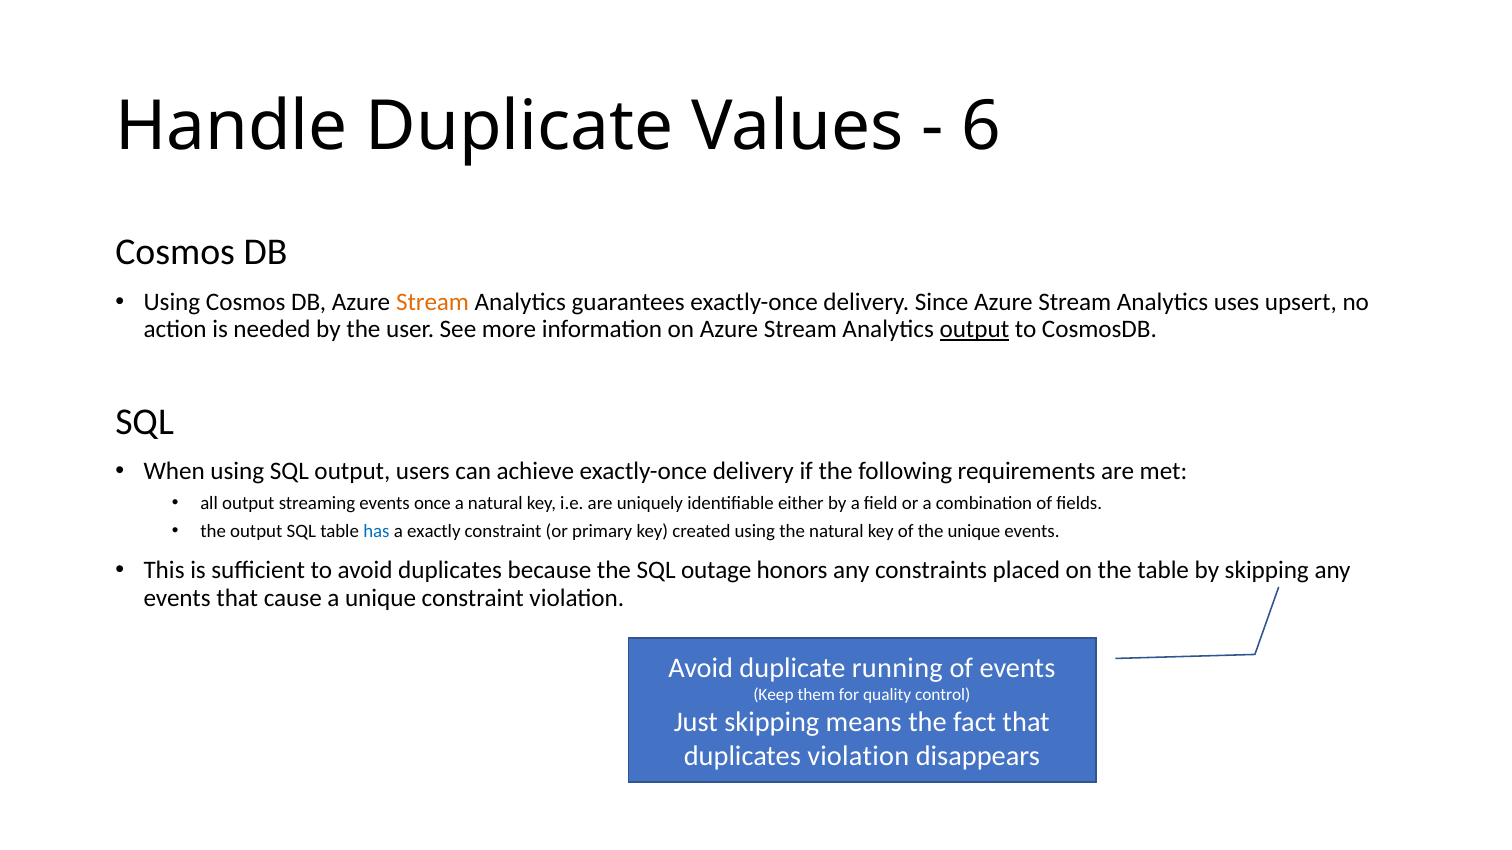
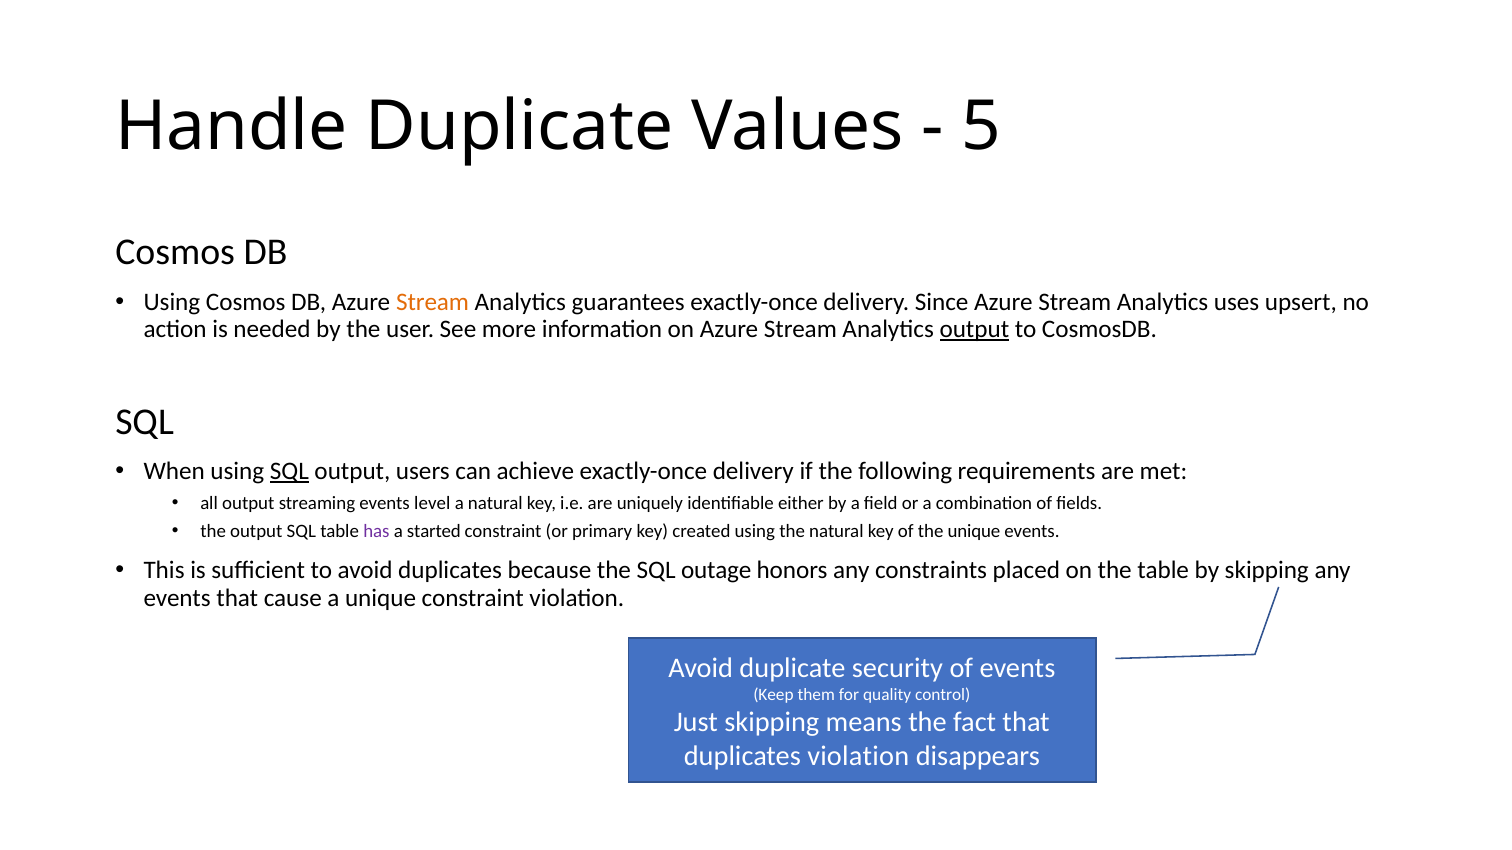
6: 6 -> 5 (982, 127)
SQL underline: none -> present (289, 472)
once: once -> level (432, 503)
has colour: blue -> purple (376, 532)
exactly: exactly -> started (434, 532)
running: running -> security (897, 668)
